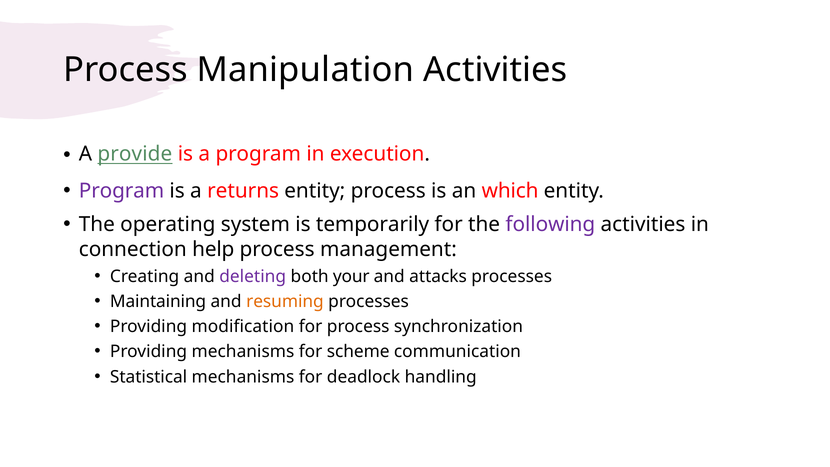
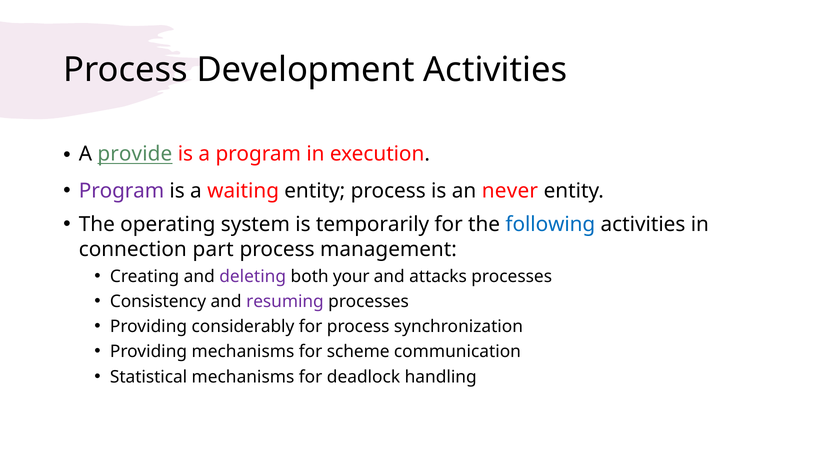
Manipulation: Manipulation -> Development (306, 70)
returns: returns -> waiting (243, 191)
which: which -> never (510, 191)
following colour: purple -> blue (550, 225)
help: help -> part (213, 249)
Maintaining: Maintaining -> Consistency (158, 301)
resuming colour: orange -> purple (285, 301)
modification: modification -> considerably (243, 327)
